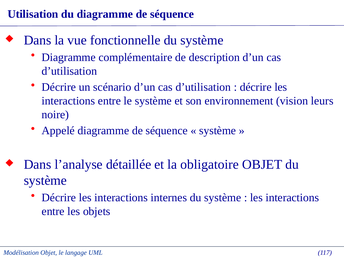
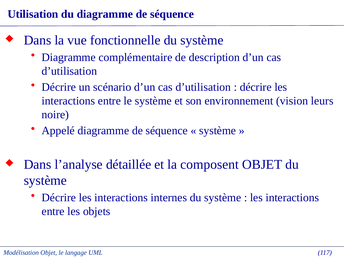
obligatoire: obligatoire -> composent (210, 164)
